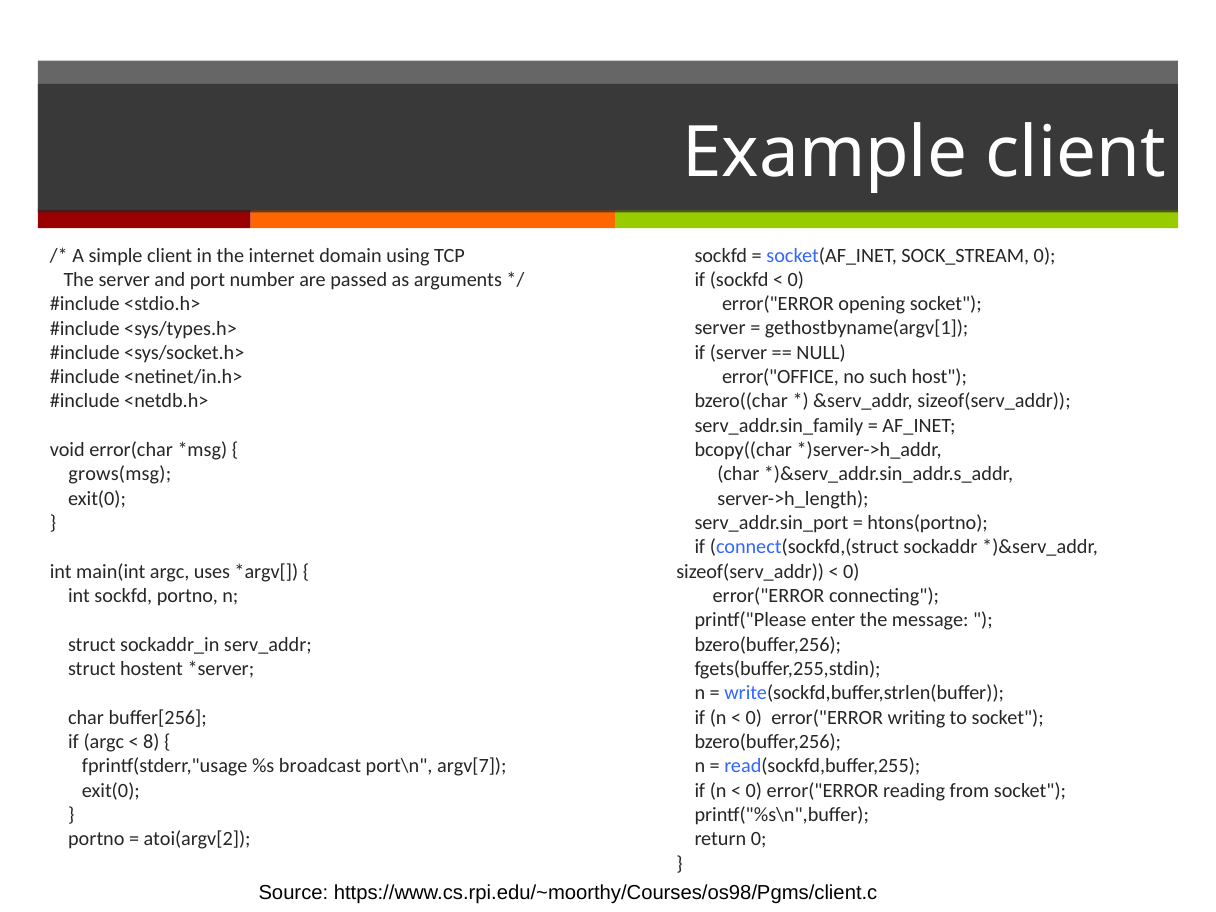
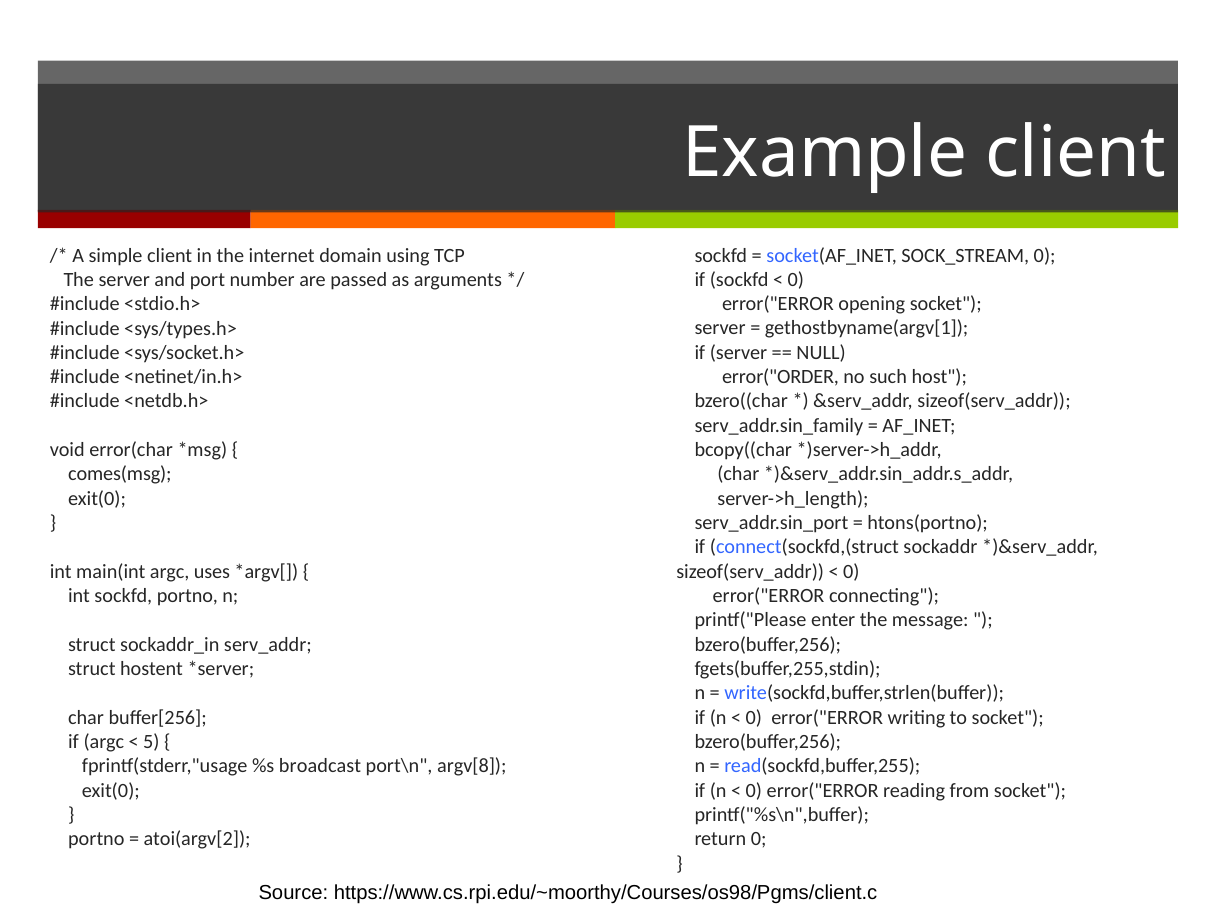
error("OFFICE: error("OFFICE -> error("ORDER (781, 377)
grows(msg: grows(msg -> comes(msg (120, 474)
8: 8 -> 5 (151, 742)
argv[7: argv[7 -> argv[8 (472, 766)
